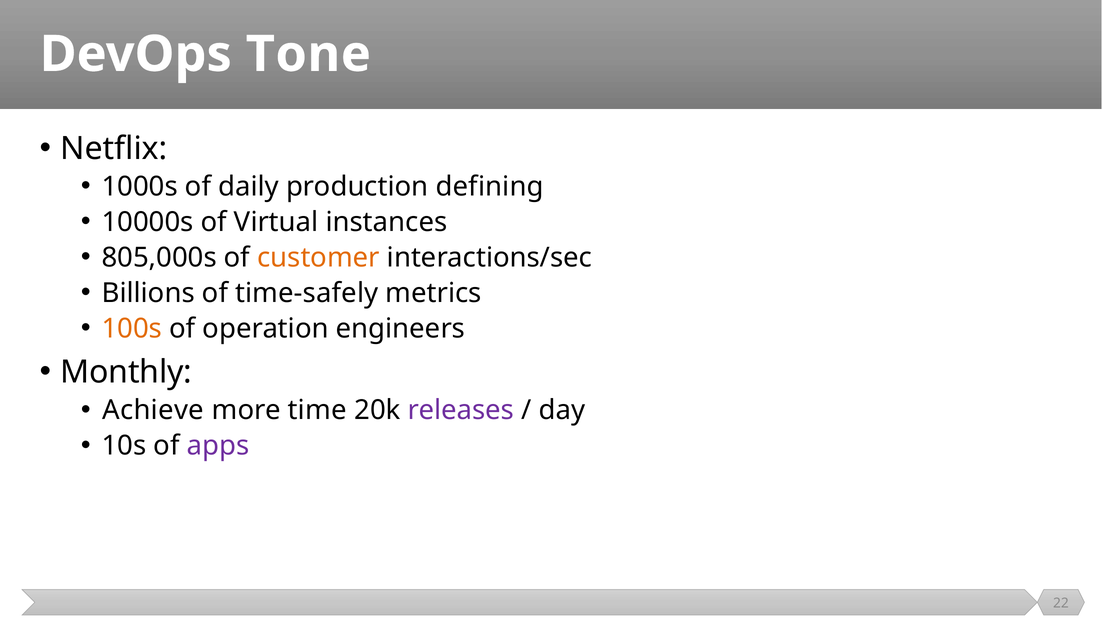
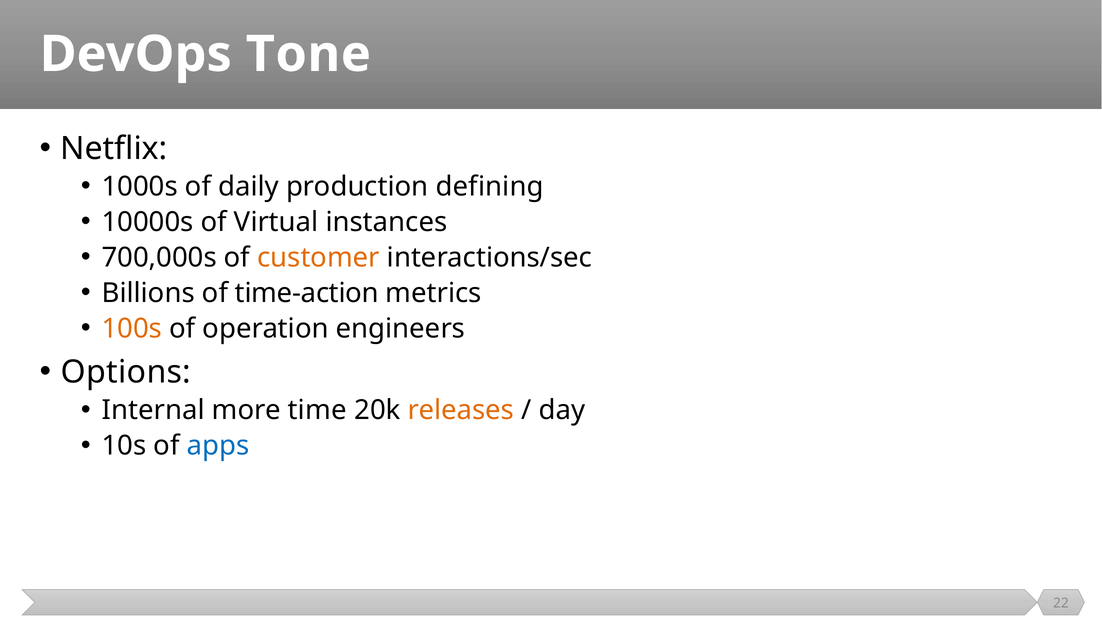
805,000s: 805,000s -> 700,000s (159, 257)
time-safely: time-safely -> time-action (307, 293)
Monthly: Monthly -> Options (126, 372)
Achieve: Achieve -> Internal (153, 410)
releases colour: purple -> orange (461, 410)
apps colour: purple -> blue (218, 445)
